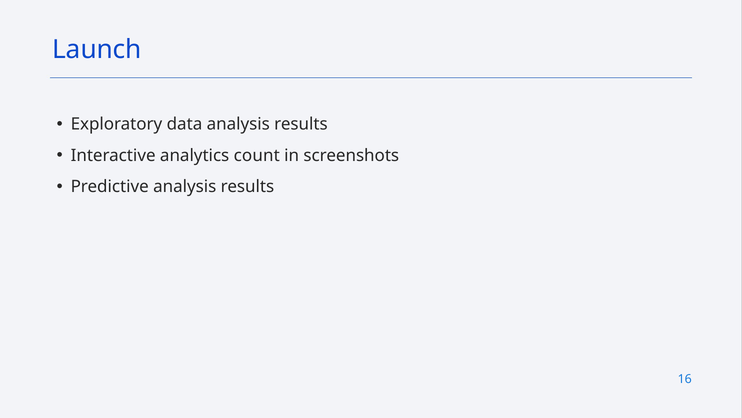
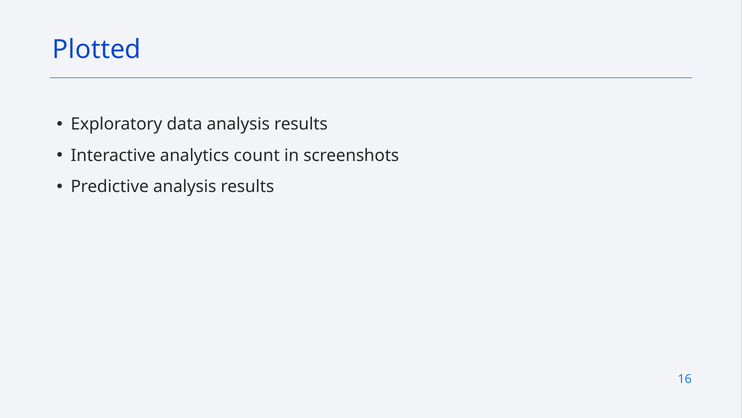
Launch: Launch -> Plotted (97, 50)
